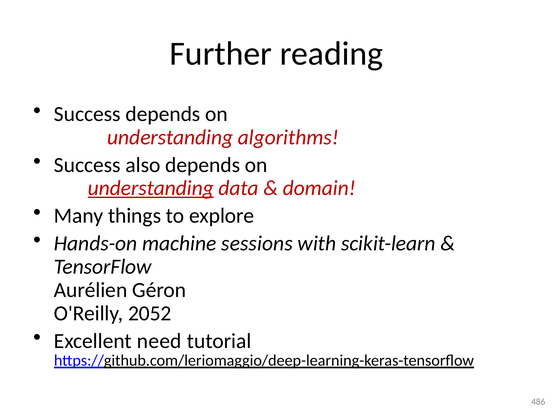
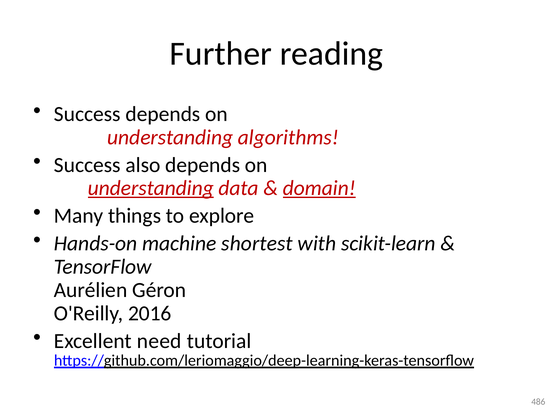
domain underline: none -> present (319, 188)
sessions: sessions -> shortest (257, 243)
2052: 2052 -> 2016 (150, 313)
